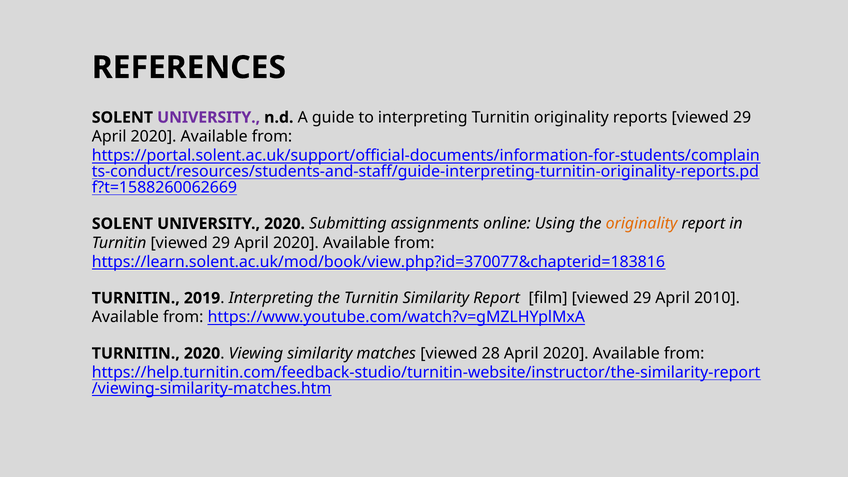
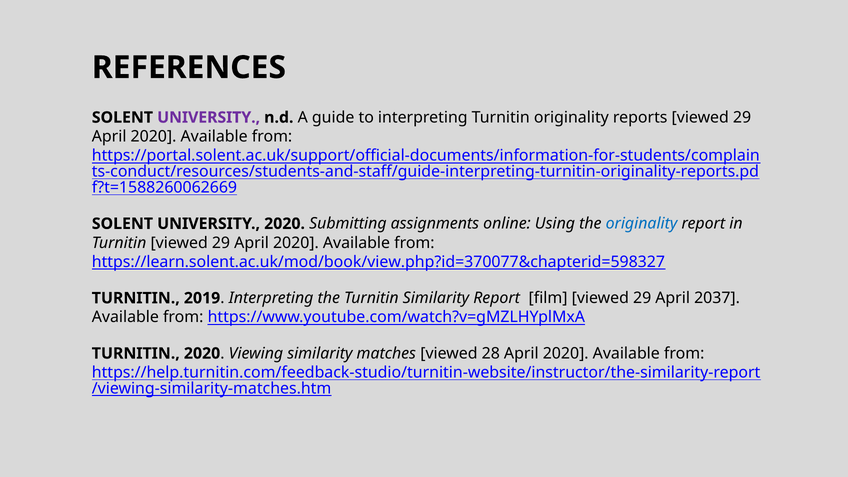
originality colour: orange -> blue (642, 224)
https://learn.solent.ac.uk/mod/book/view.php?id=370077&chapterid=183816: https://learn.solent.ac.uk/mod/book/view.php?id=370077&chapterid=183816 -> https://learn.solent.ac.uk/mod/book/view.php?id=370077&chapterid=598327 (378, 262)
2010: 2010 -> 2037 (717, 298)
